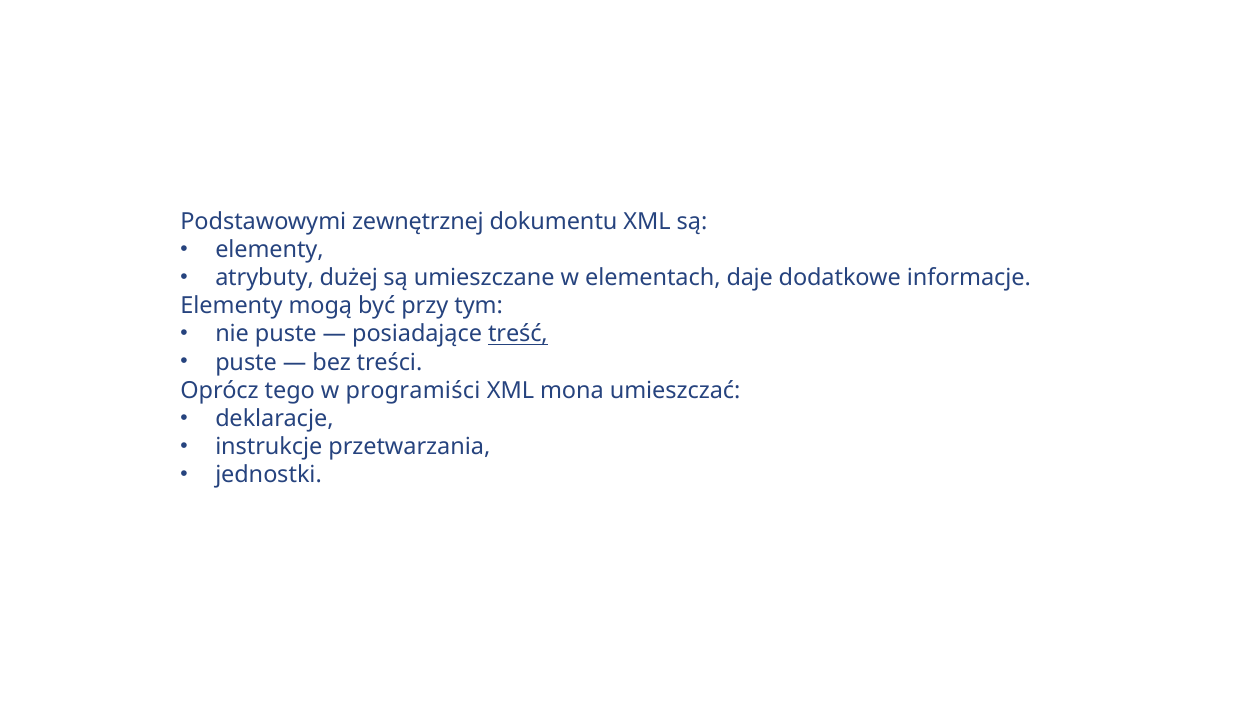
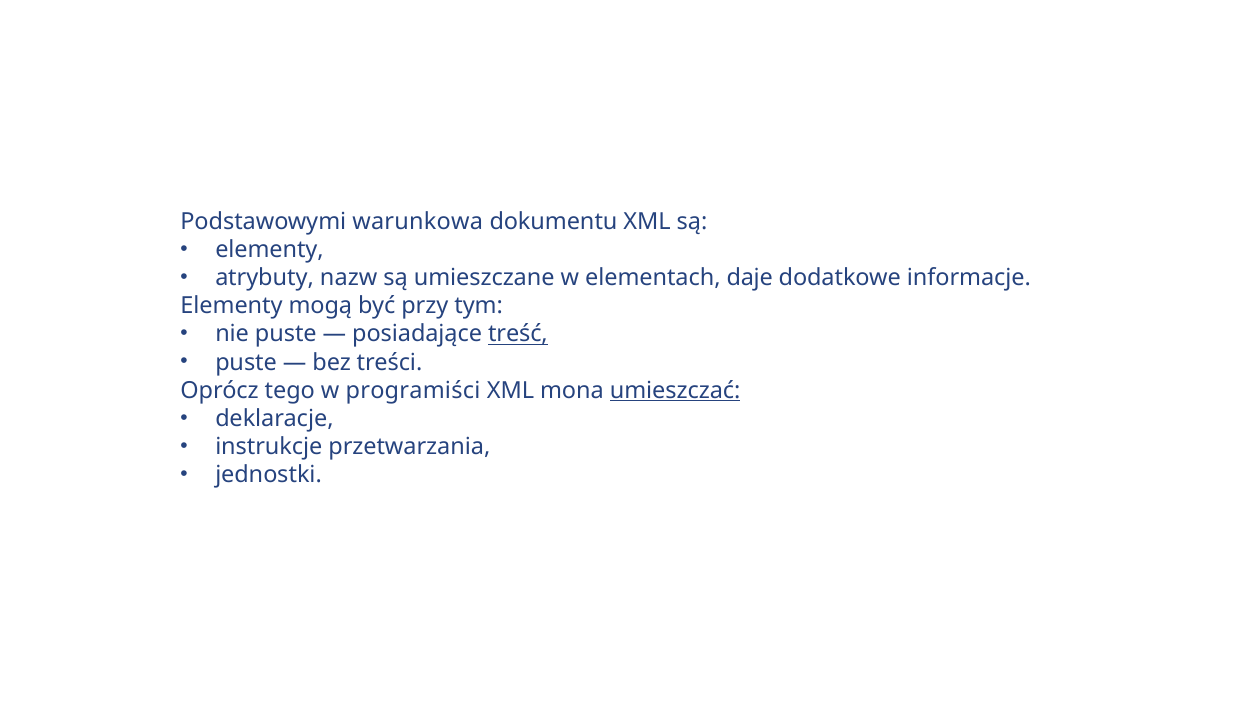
zewnętrznej: zewnętrznej -> warunkowa (418, 222)
dużej: dużej -> nazw (349, 278)
umieszczać underline: none -> present (675, 391)
